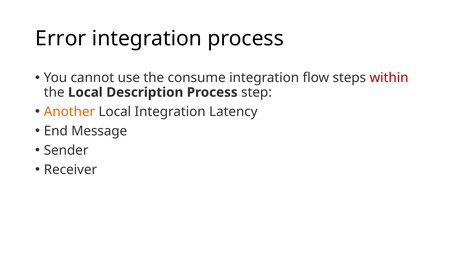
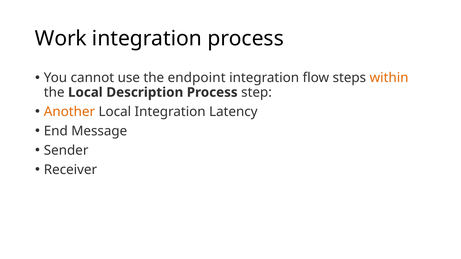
Error: Error -> Work (61, 39)
consume: consume -> endpoint (197, 78)
within colour: red -> orange (389, 78)
